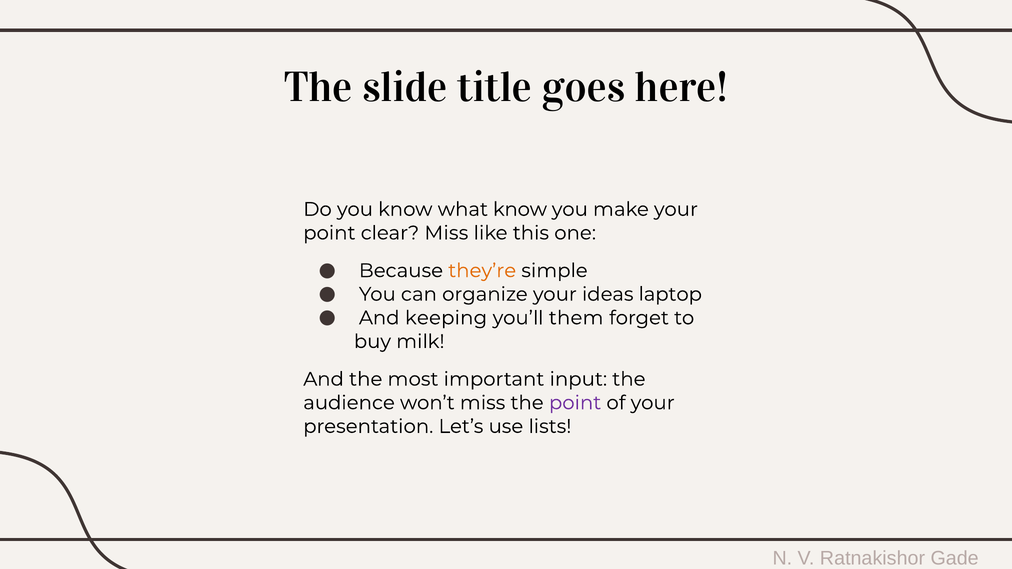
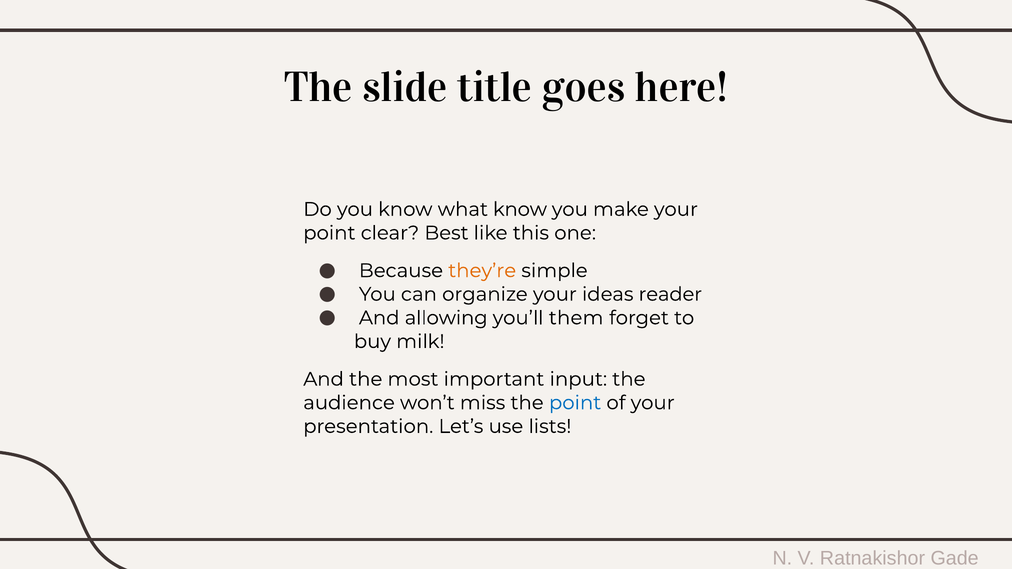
clear Miss: Miss -> Best (447, 233)
laptop: laptop -> reader (670, 294)
keeping: keeping -> allowing (446, 318)
point colour: purple -> blue (575, 403)
